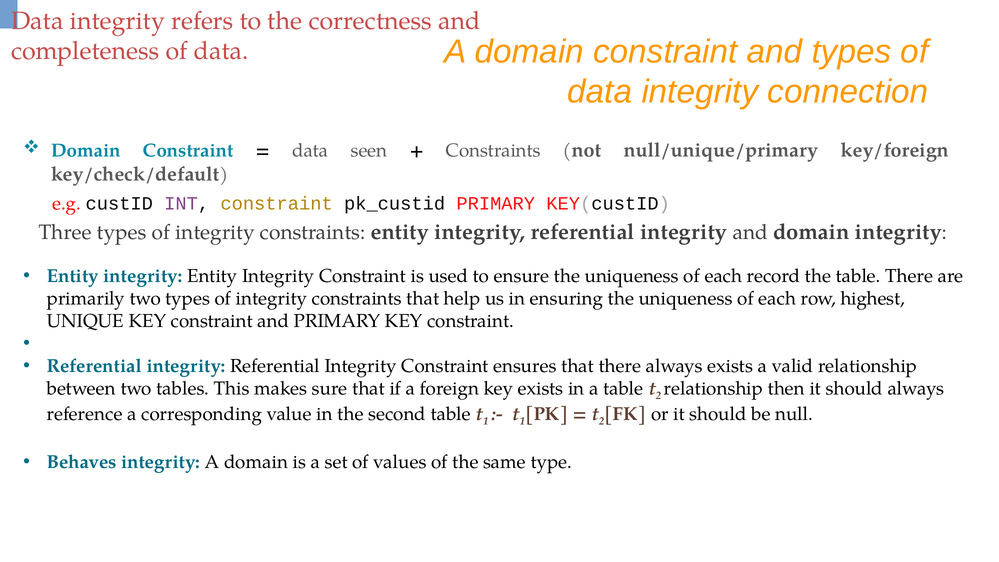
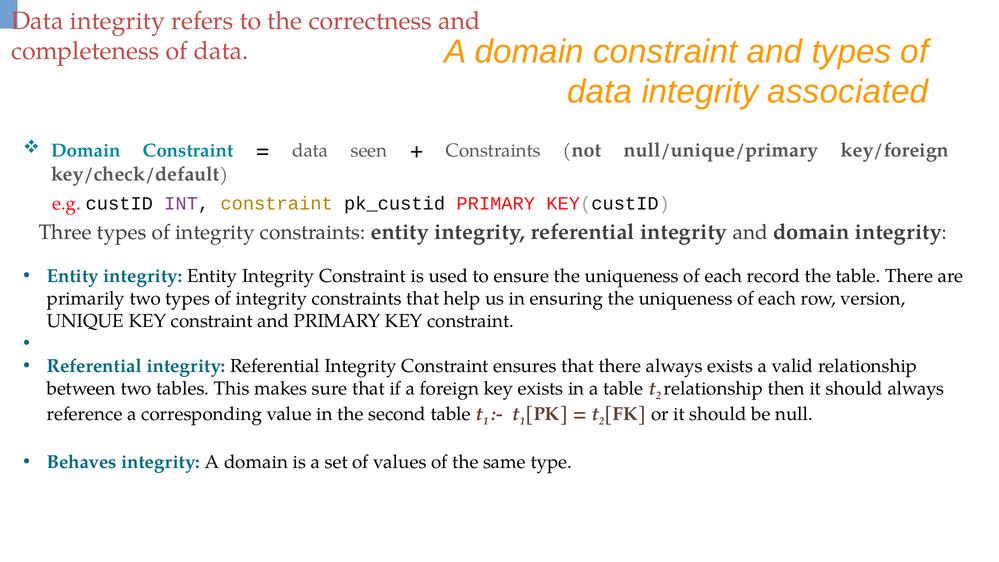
connection: connection -> associated (848, 92)
highest: highest -> version (873, 298)
